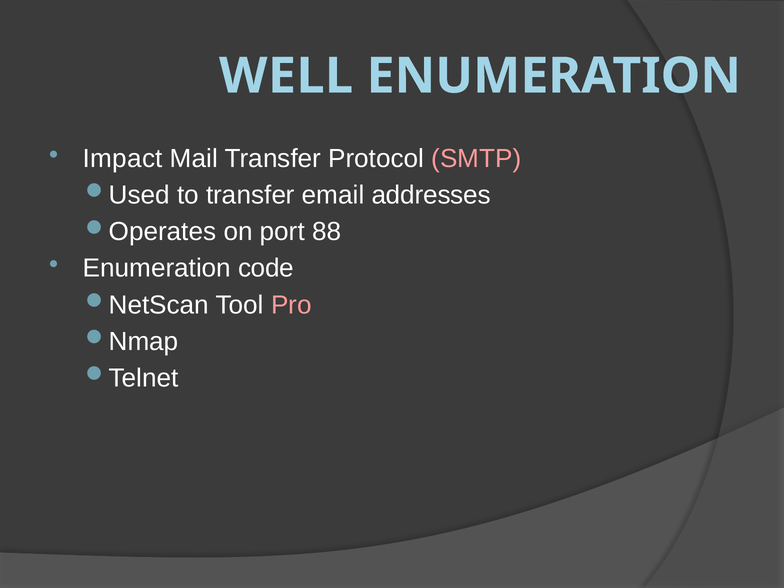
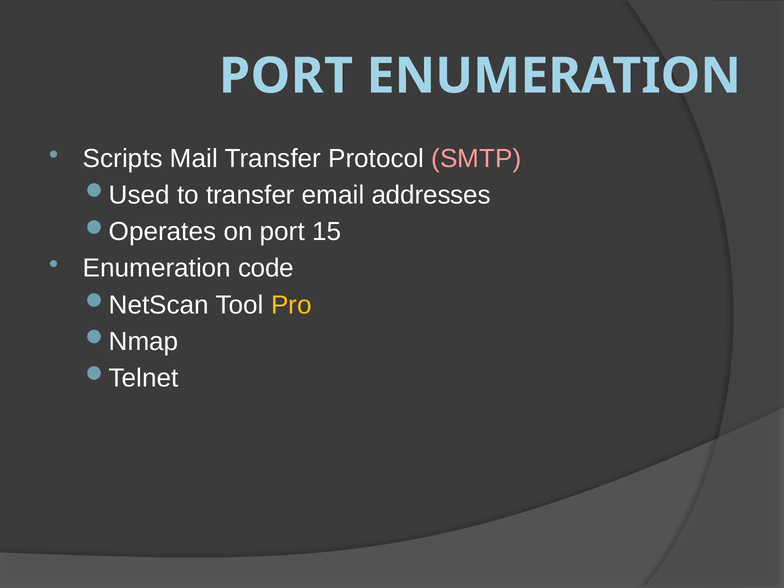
WELL: WELL -> PORT (286, 76)
Impact: Impact -> Scripts (123, 159)
88: 88 -> 15 (327, 232)
Pro colour: pink -> yellow (291, 305)
